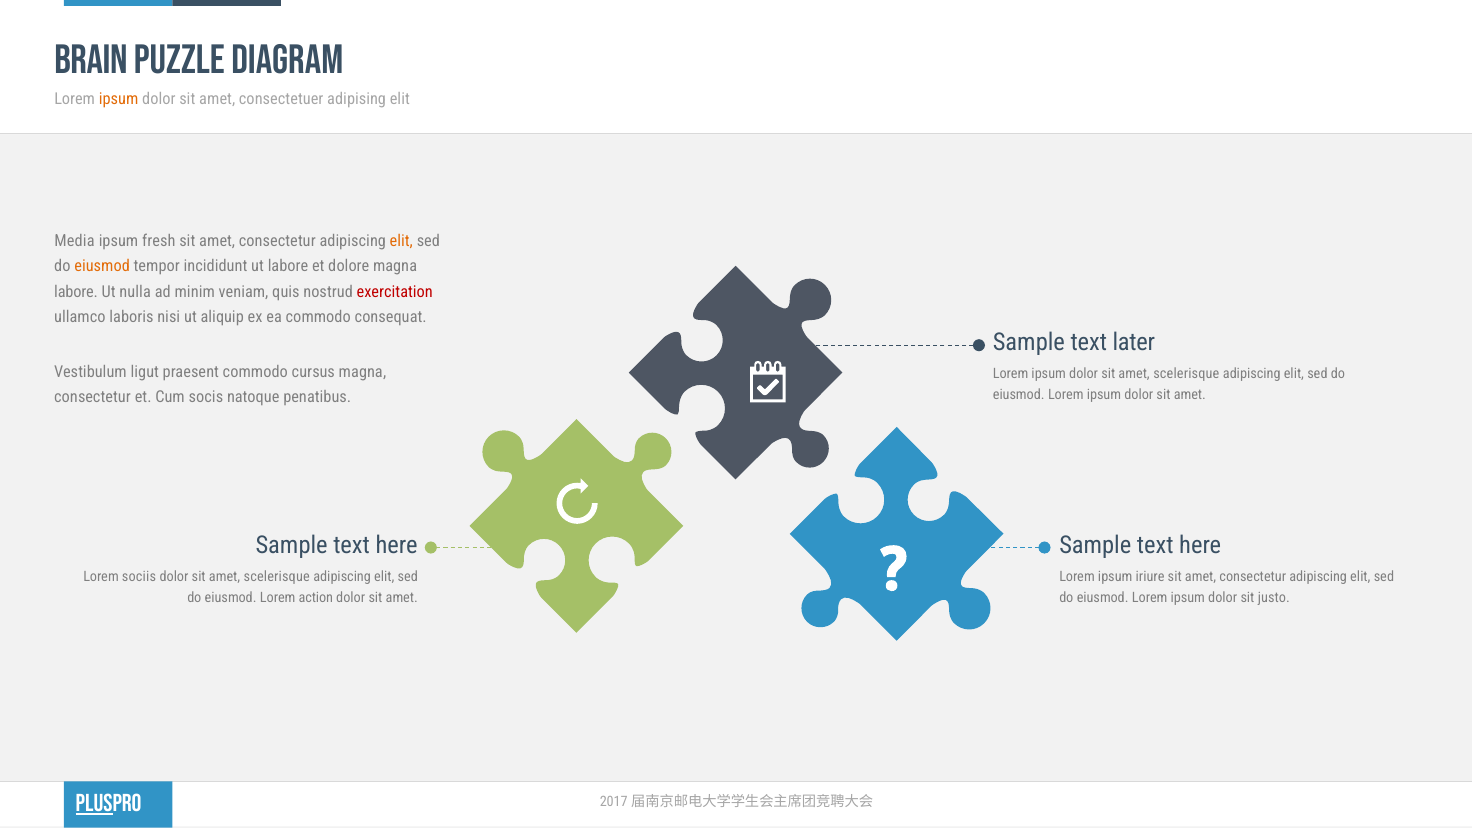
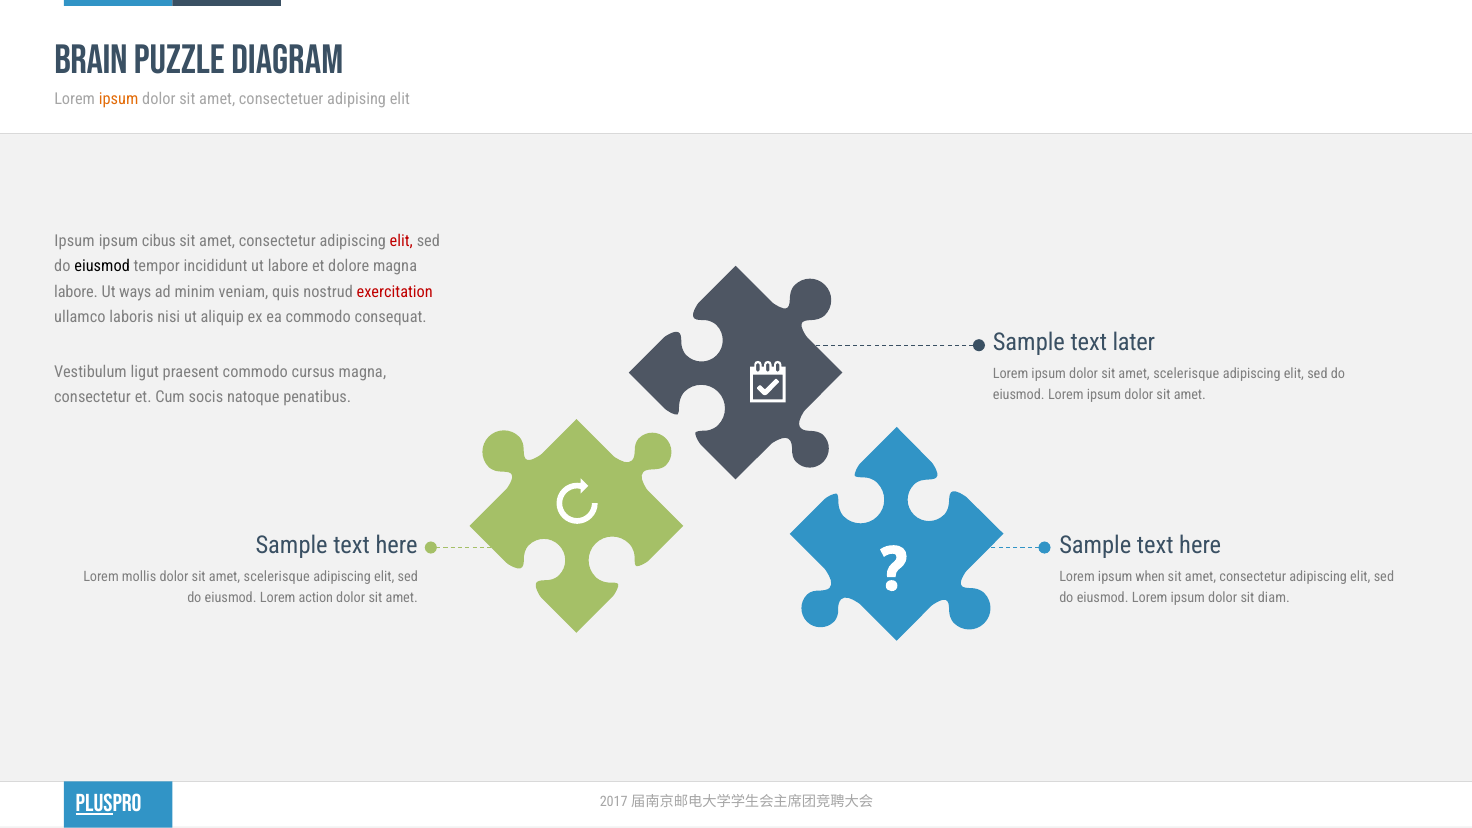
Media: Media -> Ipsum (75, 241)
fresh: fresh -> cibus (159, 241)
elit colour: orange -> red (401, 241)
eiusmod colour: orange -> black (102, 266)
nulla: nulla -> ways (135, 292)
sociis: sociis -> mollis (139, 577)
iriure: iriure -> when (1150, 577)
justo: justo -> diam (1274, 597)
